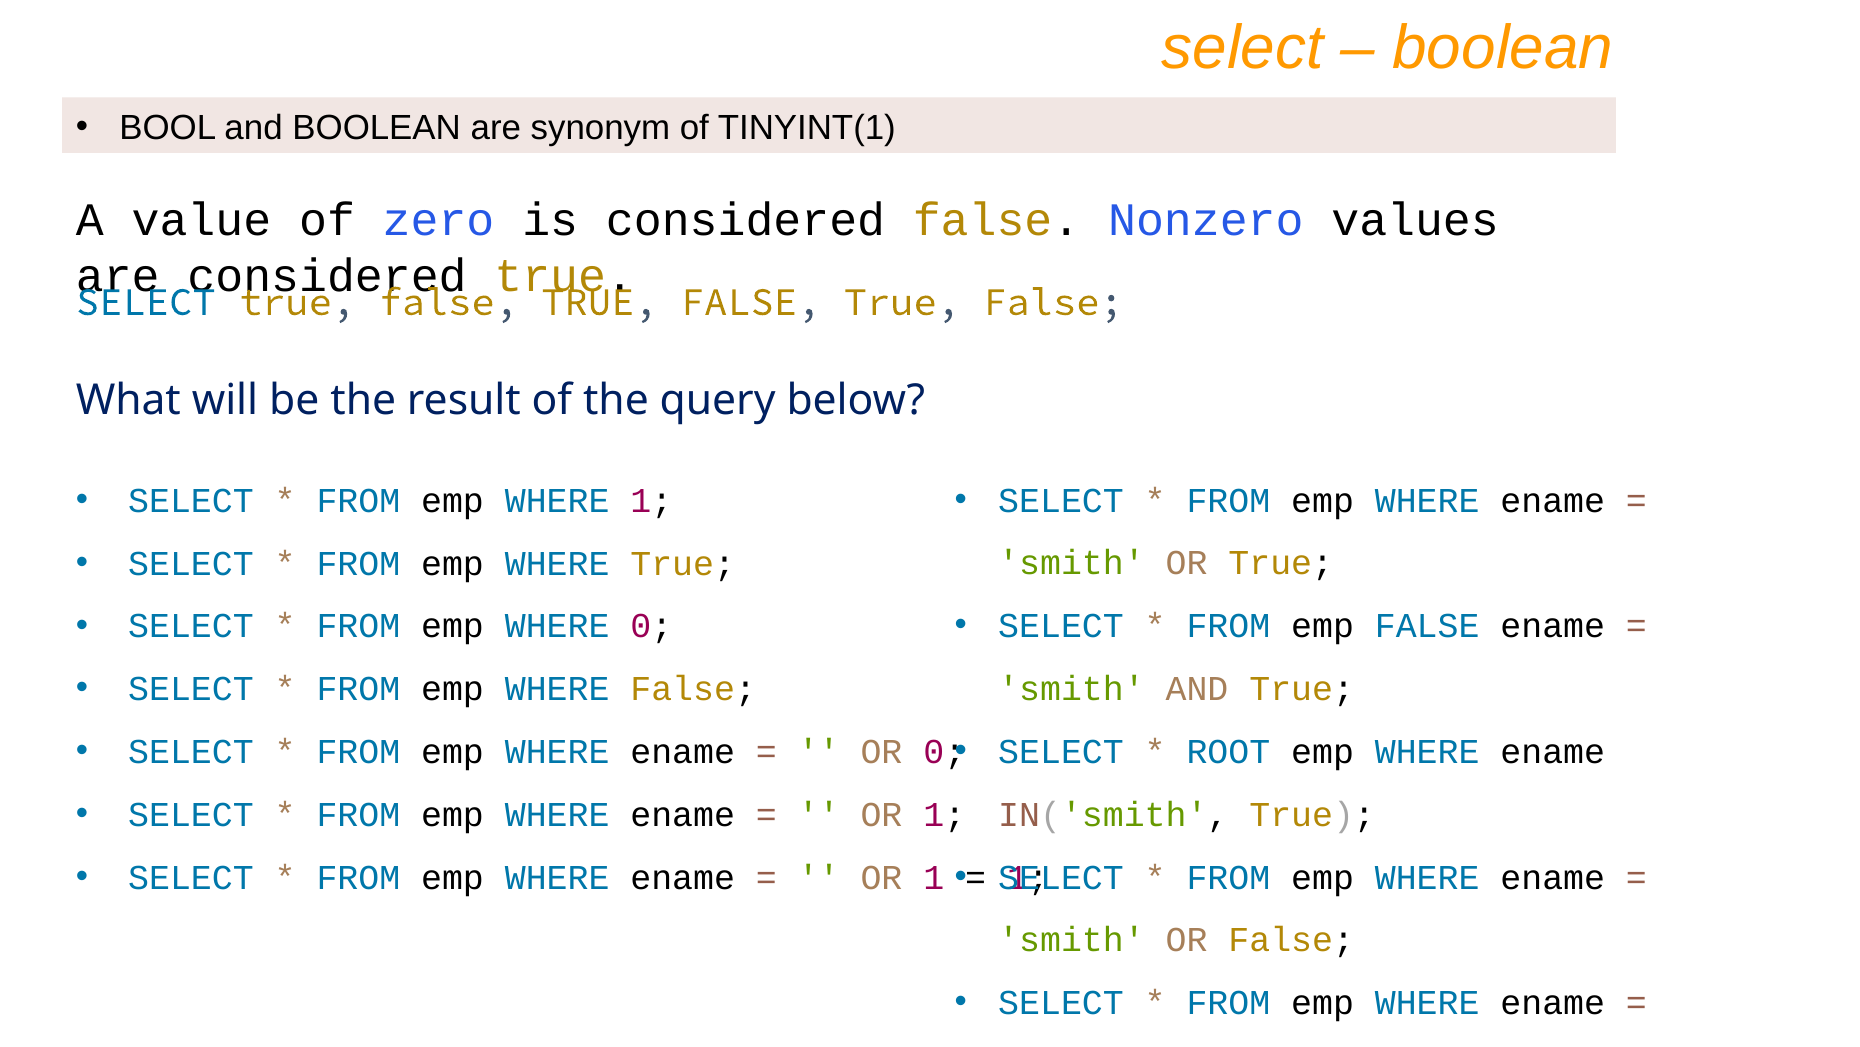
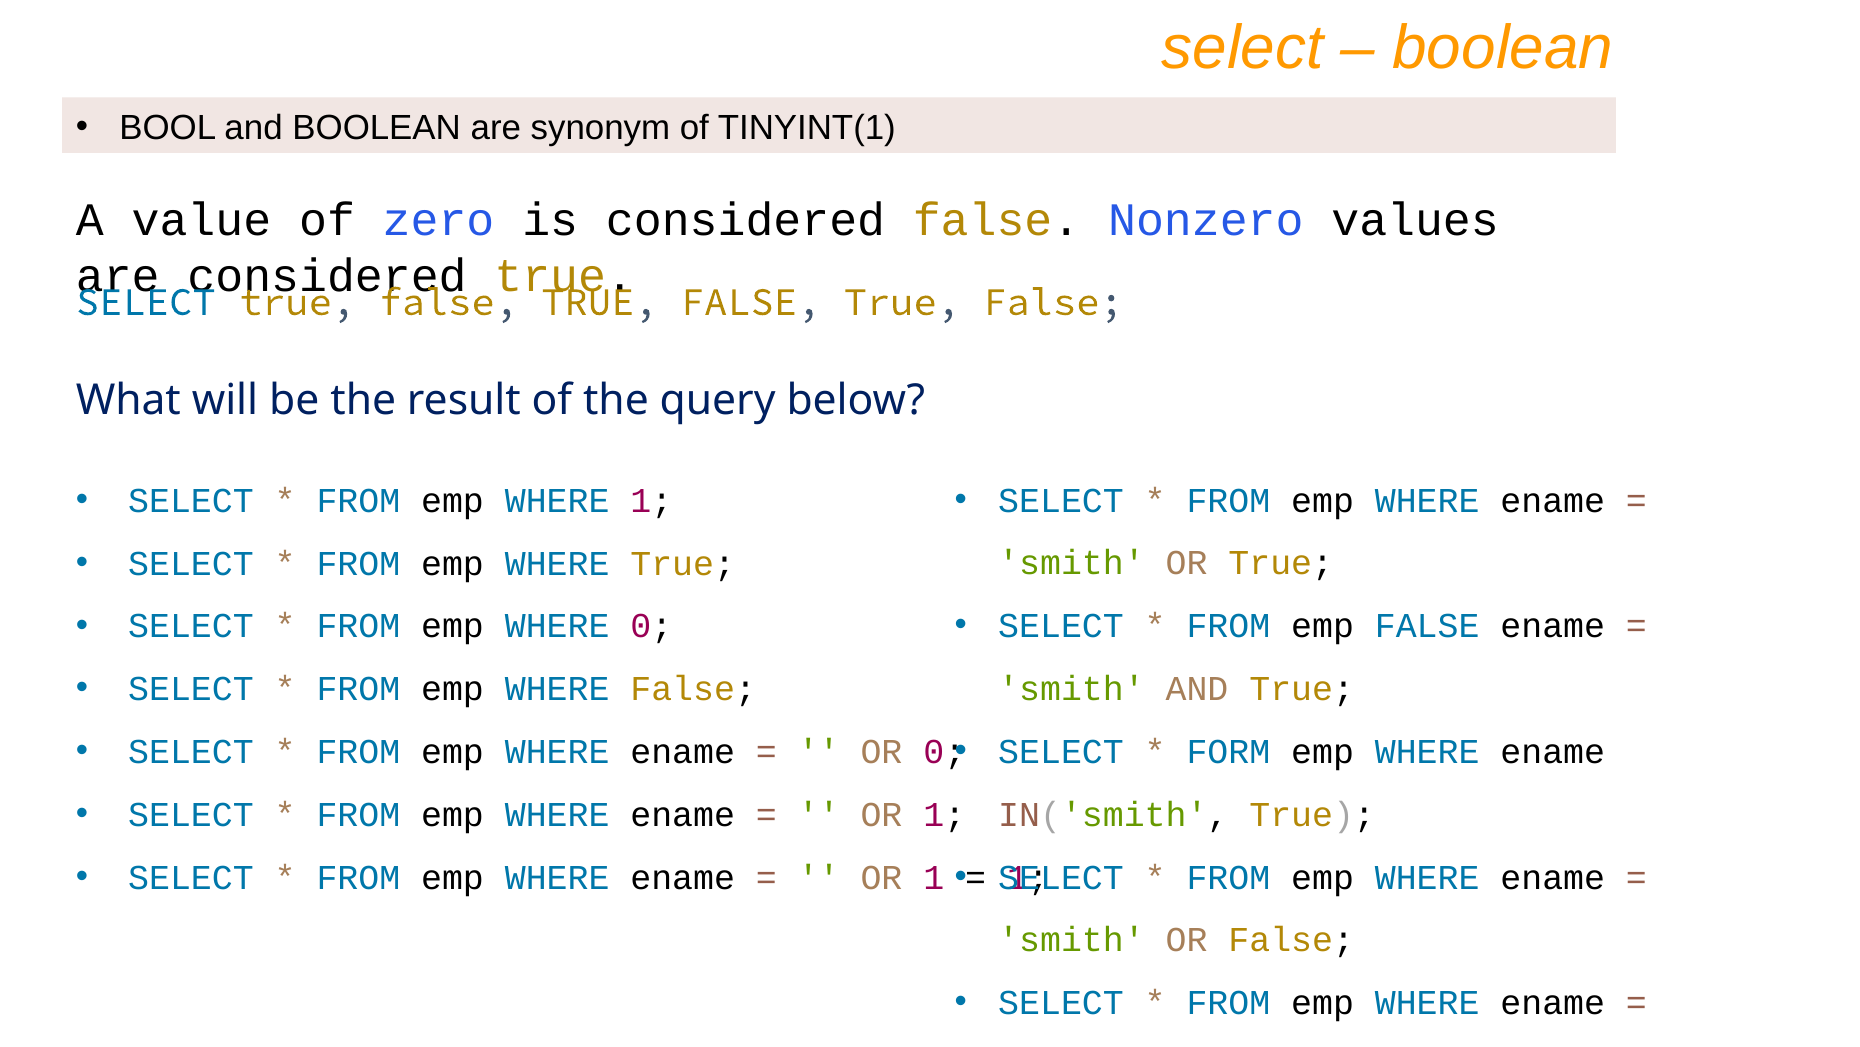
ROOT: ROOT -> FORM (1228, 751)
